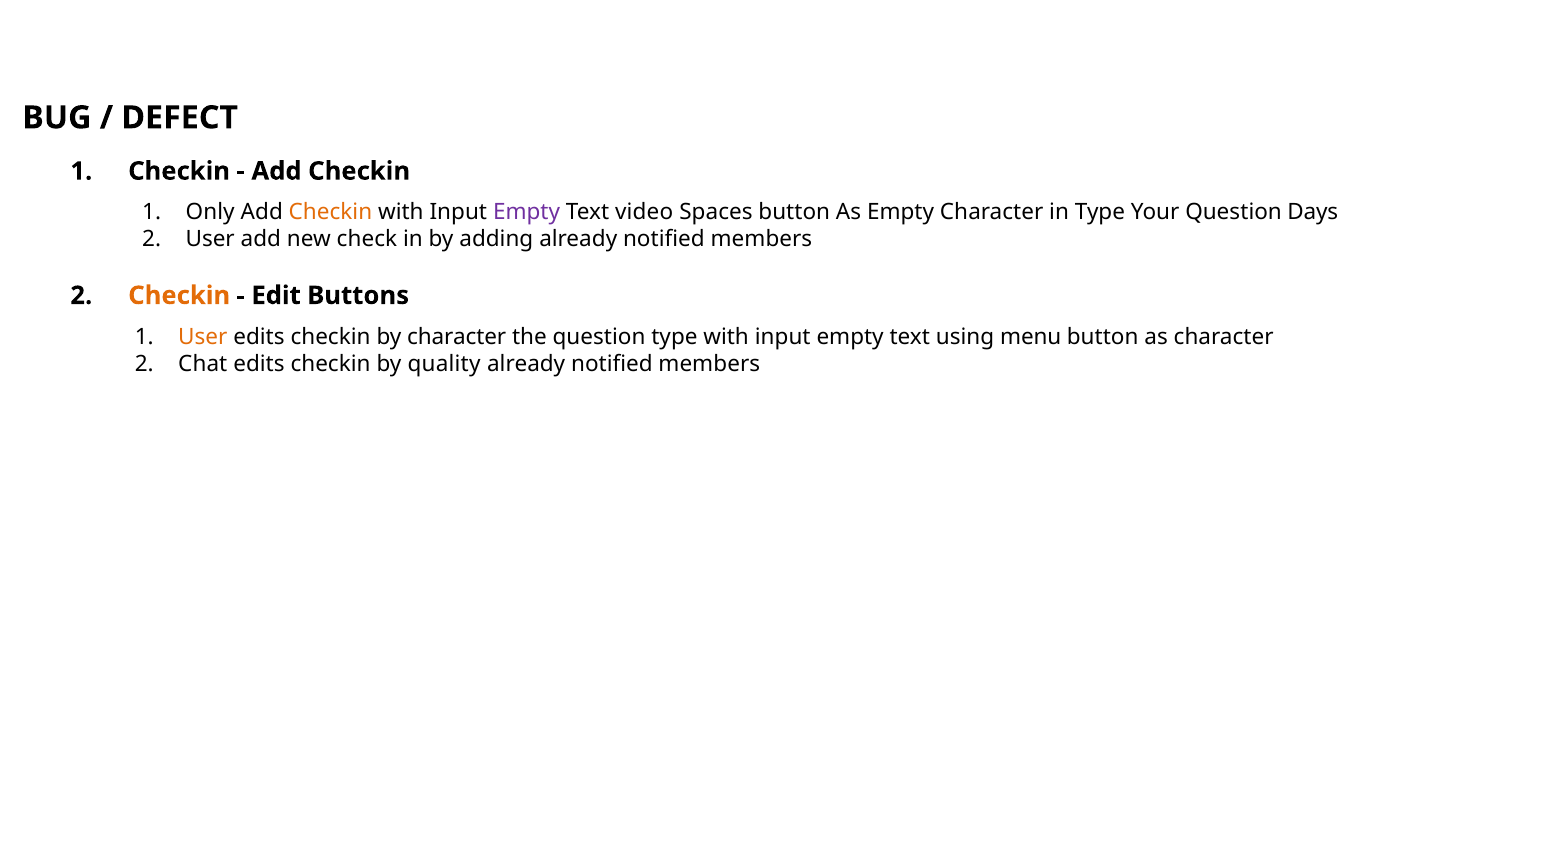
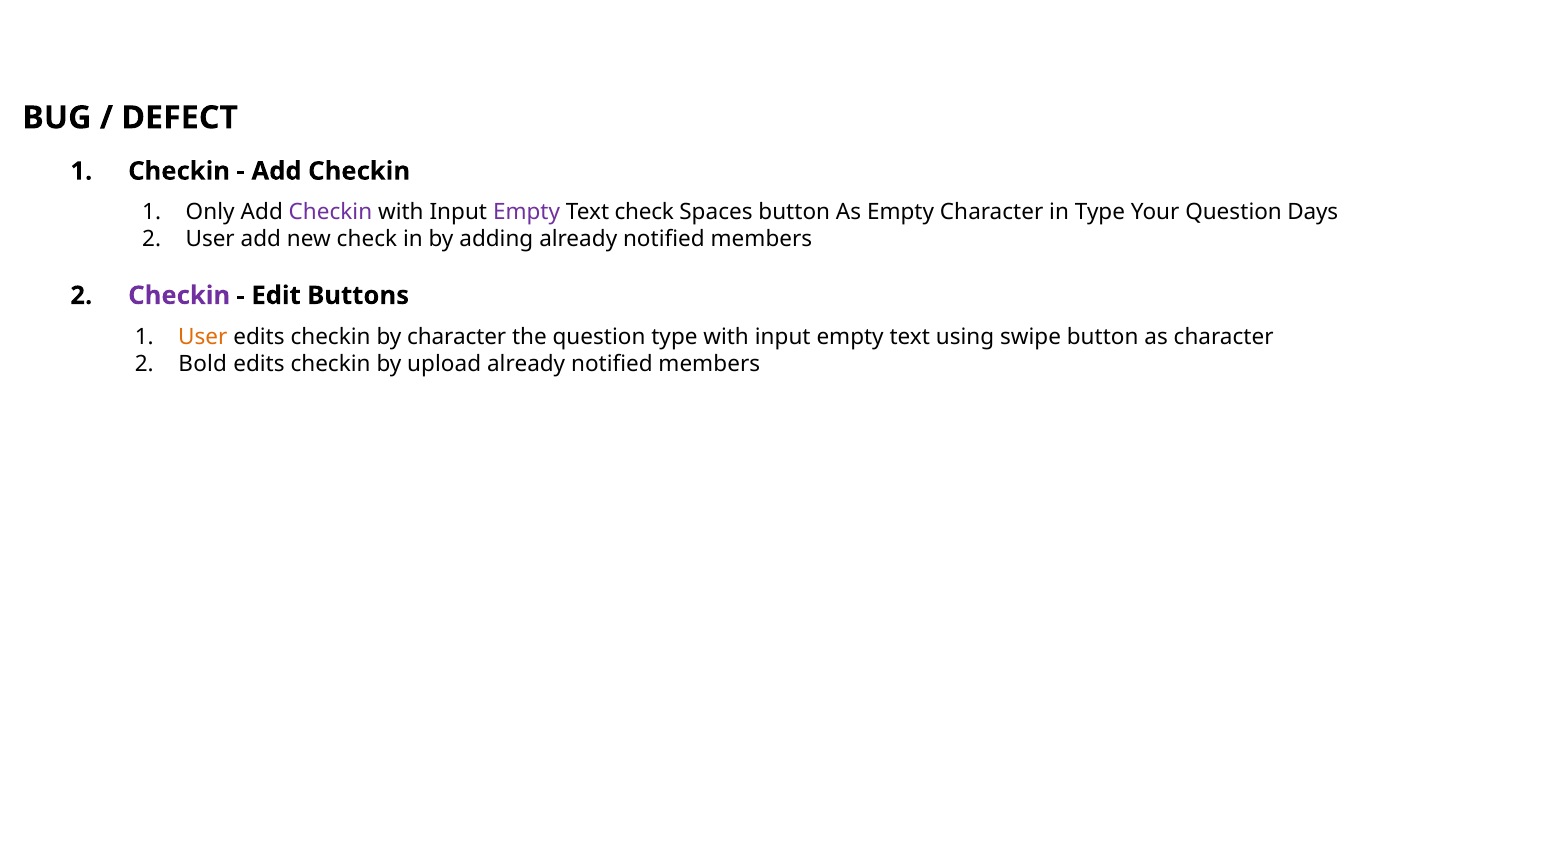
Checkin colour: orange -> purple (330, 212)
Text video: video -> check (644, 212)
Checkin colour: orange -> purple (179, 296)
menu: menu -> swipe (1031, 337)
Chat: Chat -> Bold (203, 364)
quality: quality -> upload (444, 364)
